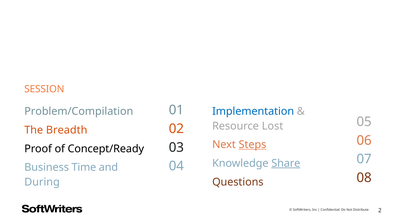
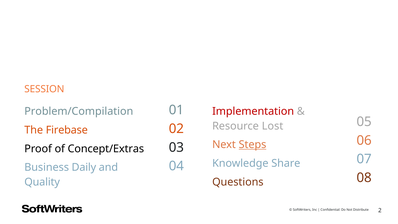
Implementation colour: blue -> red (253, 111)
Breadth: Breadth -> Firebase (67, 130)
Concept/Ready: Concept/Ready -> Concept/Extras (106, 149)
Share underline: present -> none (286, 163)
Time: Time -> Daily (84, 167)
During: During -> Quality (42, 182)
